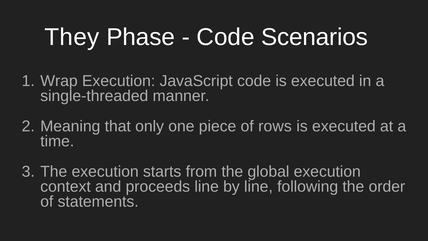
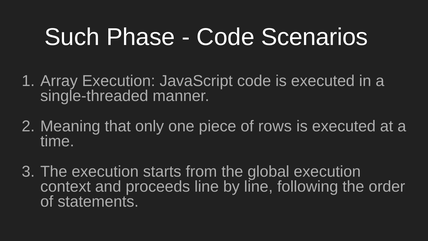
They: They -> Such (72, 37)
Wrap: Wrap -> Array (59, 81)
